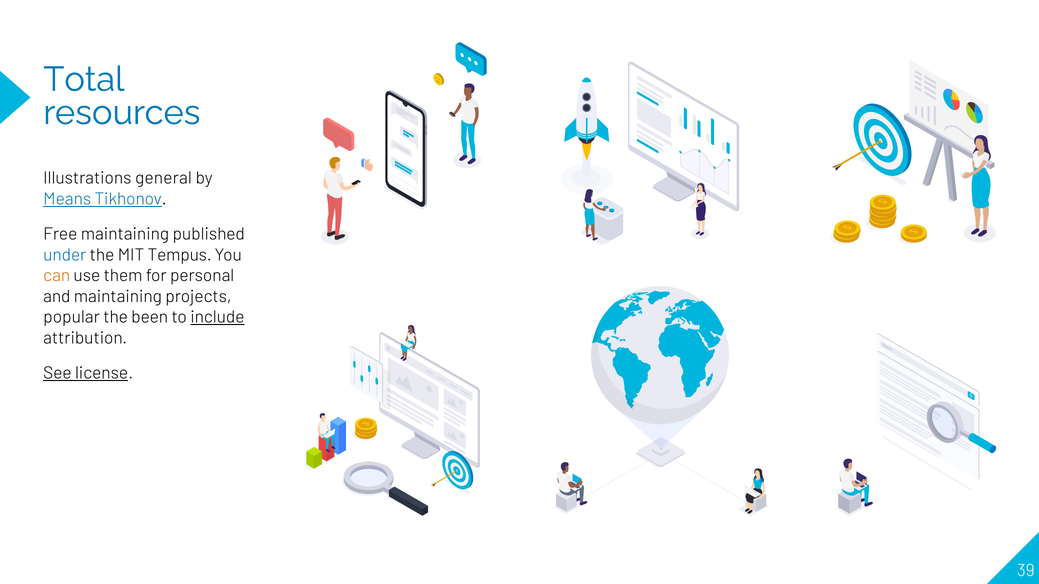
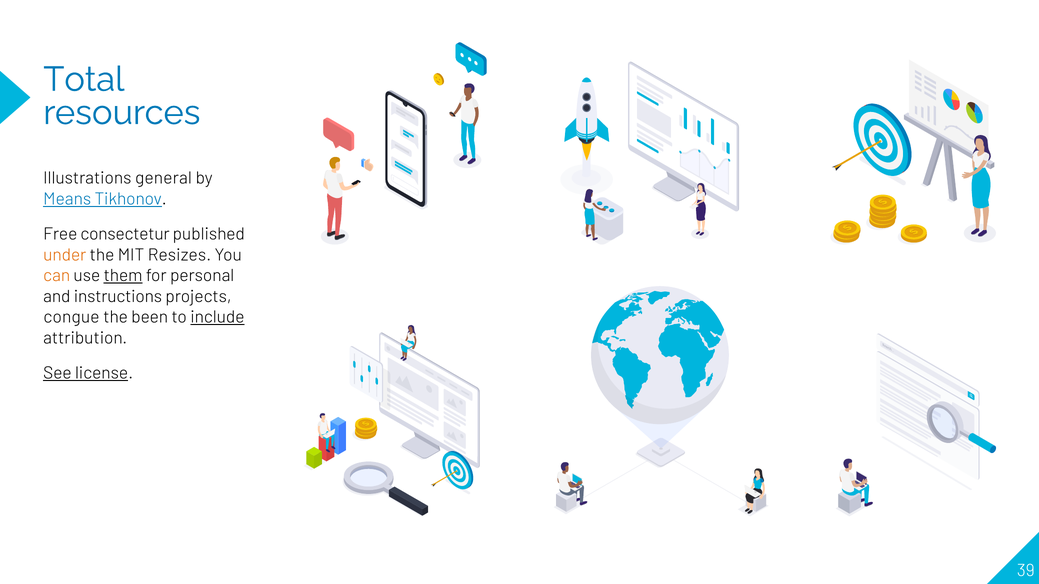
Free maintaining: maintaining -> consectetur (125, 234)
under colour: blue -> orange (65, 255)
Tempus: Tempus -> Resizes (179, 255)
them underline: none -> present (123, 276)
and maintaining: maintaining -> instructions (118, 297)
popular: popular -> congue (71, 317)
